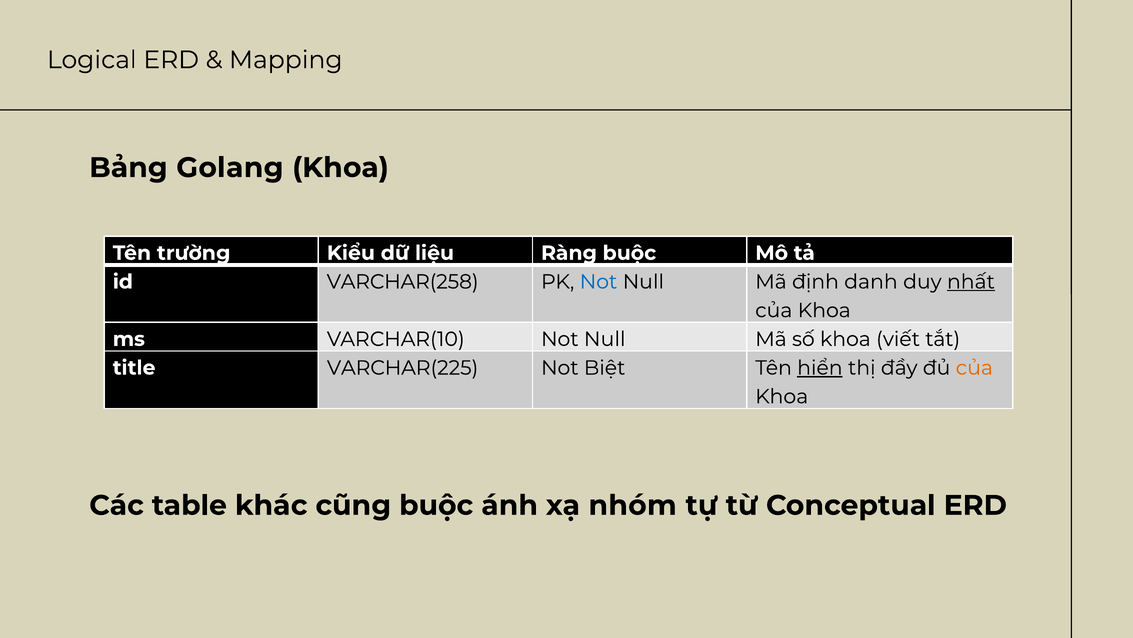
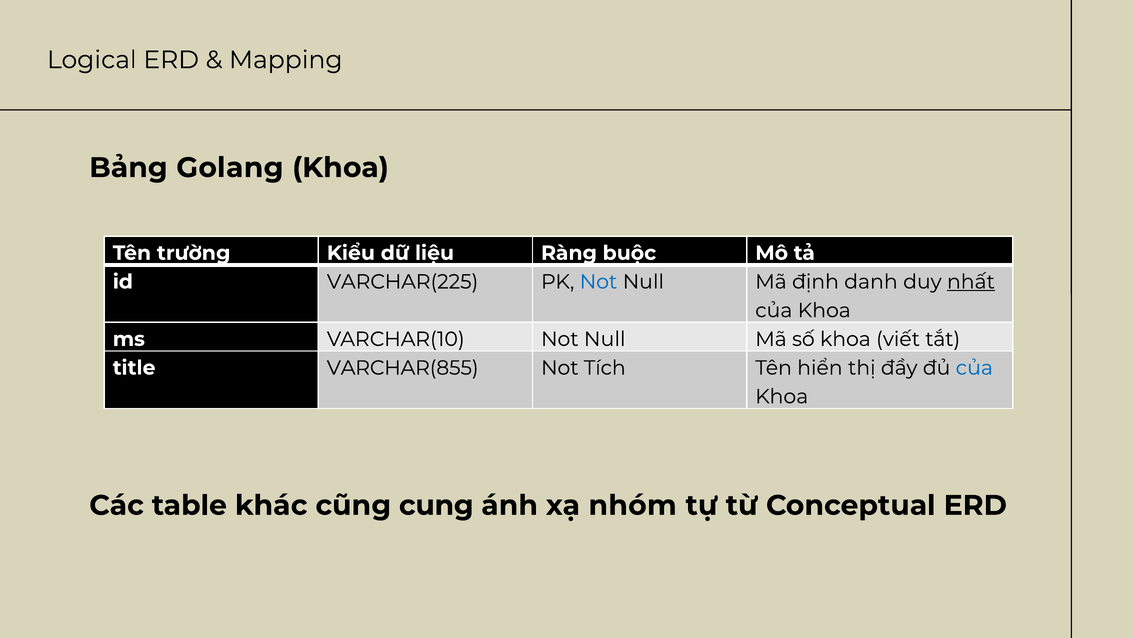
VARCHAR(258: VARCHAR(258 -> VARCHAR(225 (403, 281)
VARCHAR(225: VARCHAR(225 -> VARCHAR(855 (403, 367)
Biệt: Biệt -> Tích (605, 367)
hiển underline: present -> none (820, 367)
của colour: orange -> blue (974, 367)
cũng buộc: buộc -> cung (436, 505)
